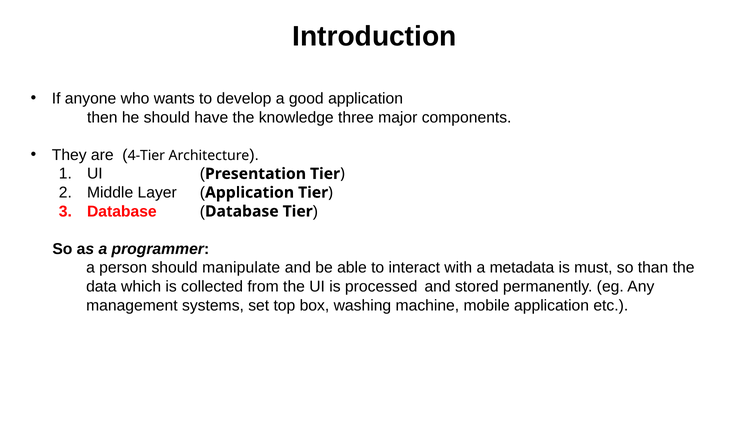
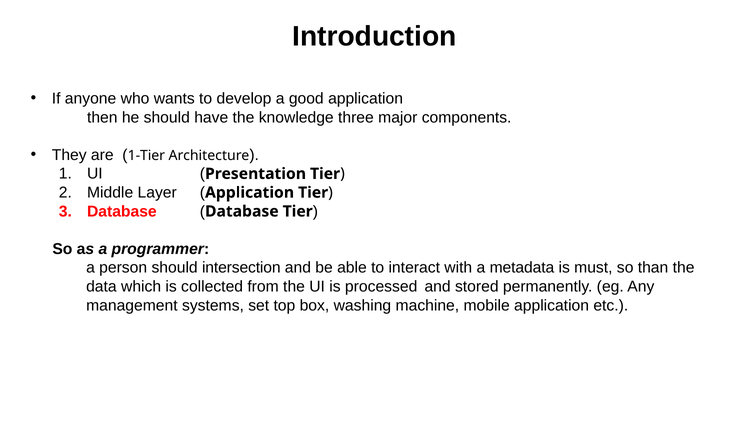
4-Tier: 4-Tier -> 1-Tier (146, 155)
manipulate: manipulate -> intersection (241, 268)
